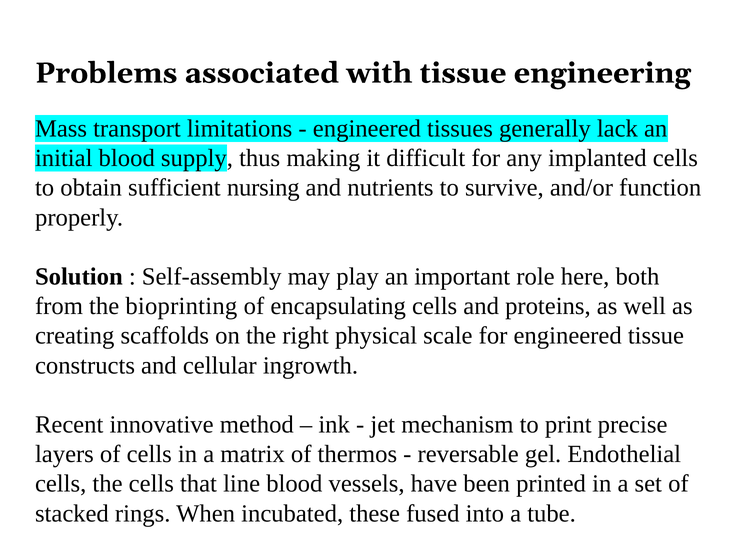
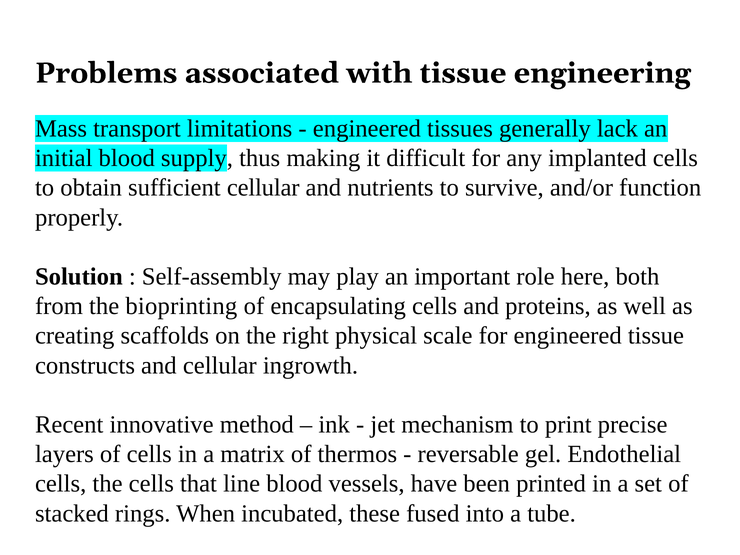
sufficient nursing: nursing -> cellular (263, 188)
